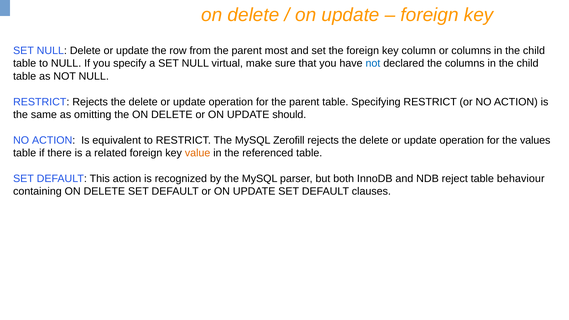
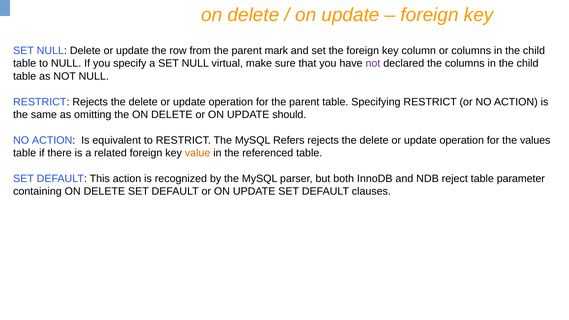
most: most -> mark (276, 51)
not colour: blue -> purple (373, 63)
Zerofill: Zerofill -> Refers (289, 140)
behaviour: behaviour -> parameter (521, 179)
